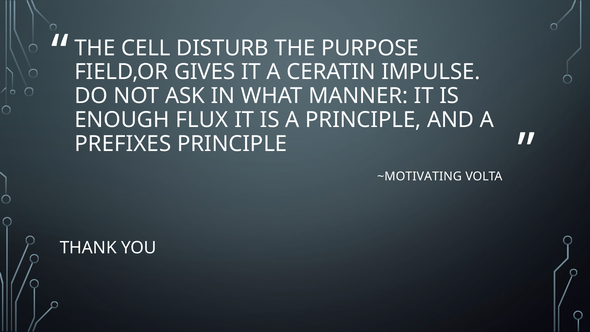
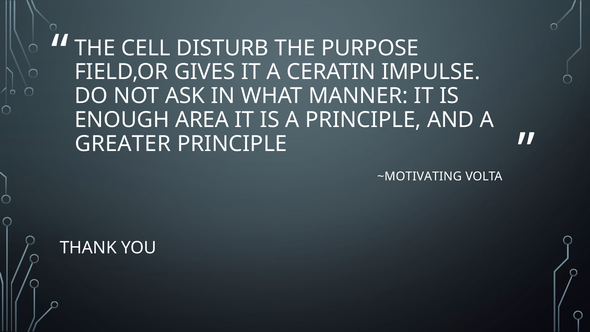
FLUX: FLUX -> AREA (202, 120)
PREFIXES: PREFIXES -> GREATER (123, 144)
